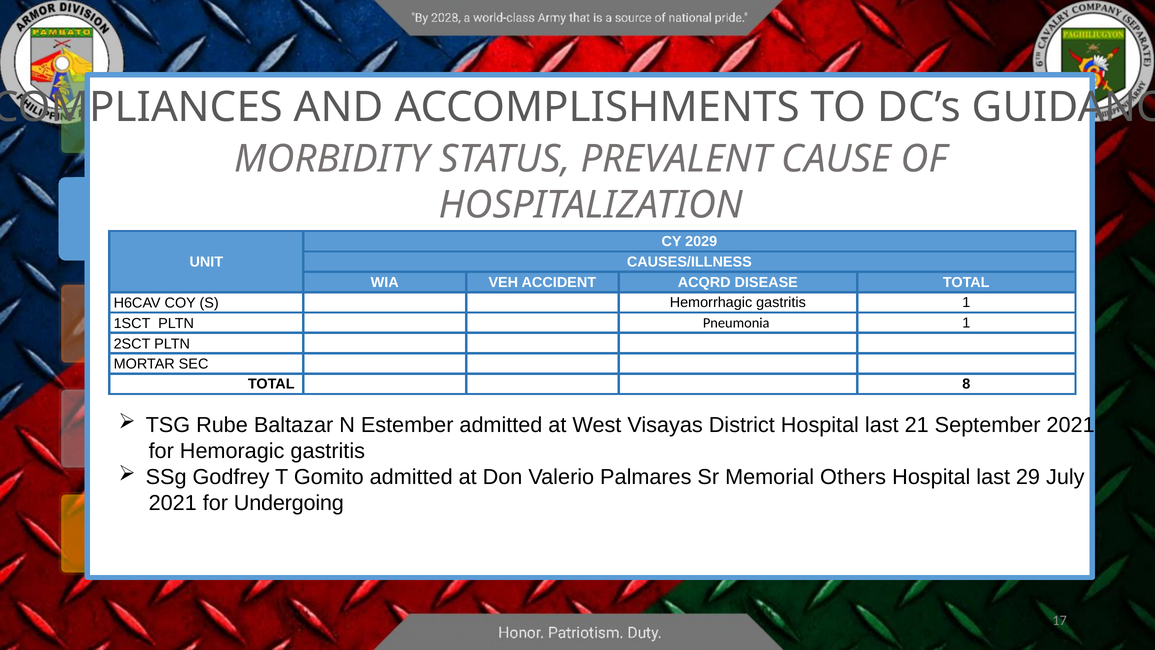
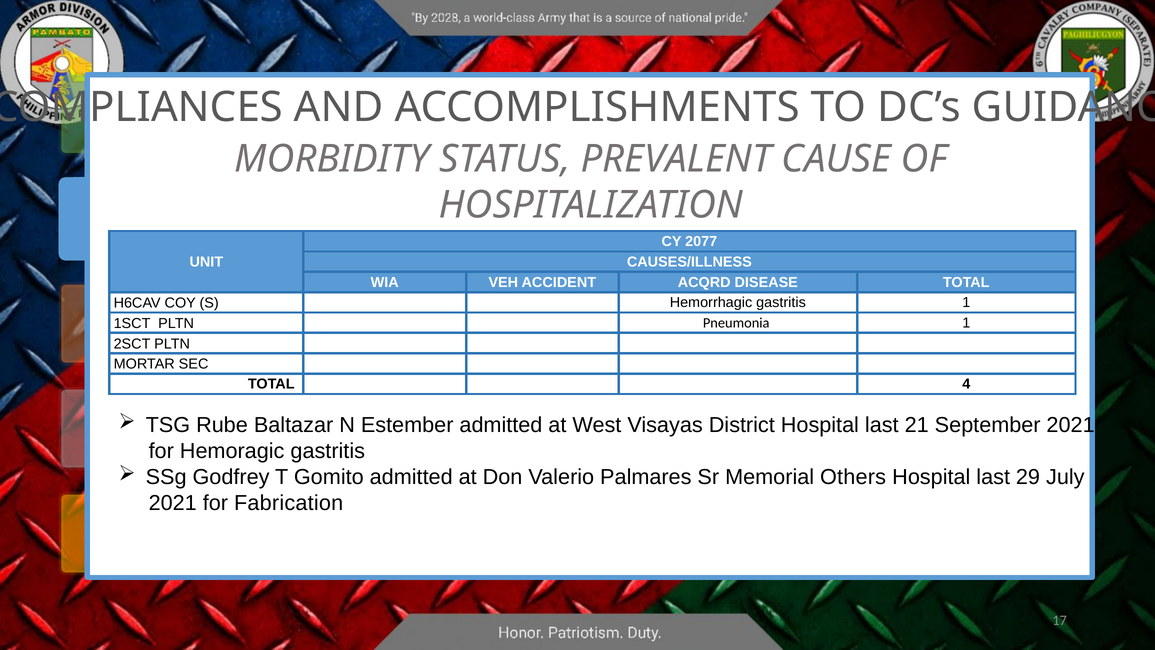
2029: 2029 -> 2077 (701, 241)
8: 8 -> 4 (966, 384)
Undergoing: Undergoing -> Fabrication (289, 503)
